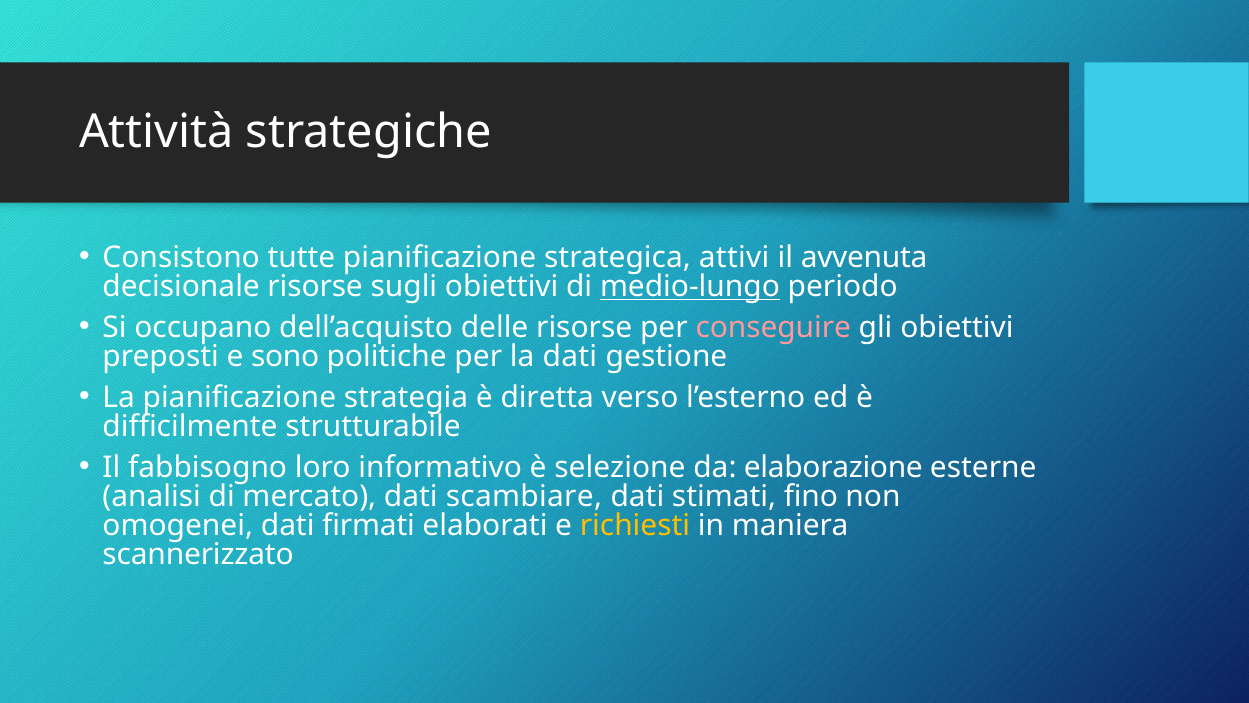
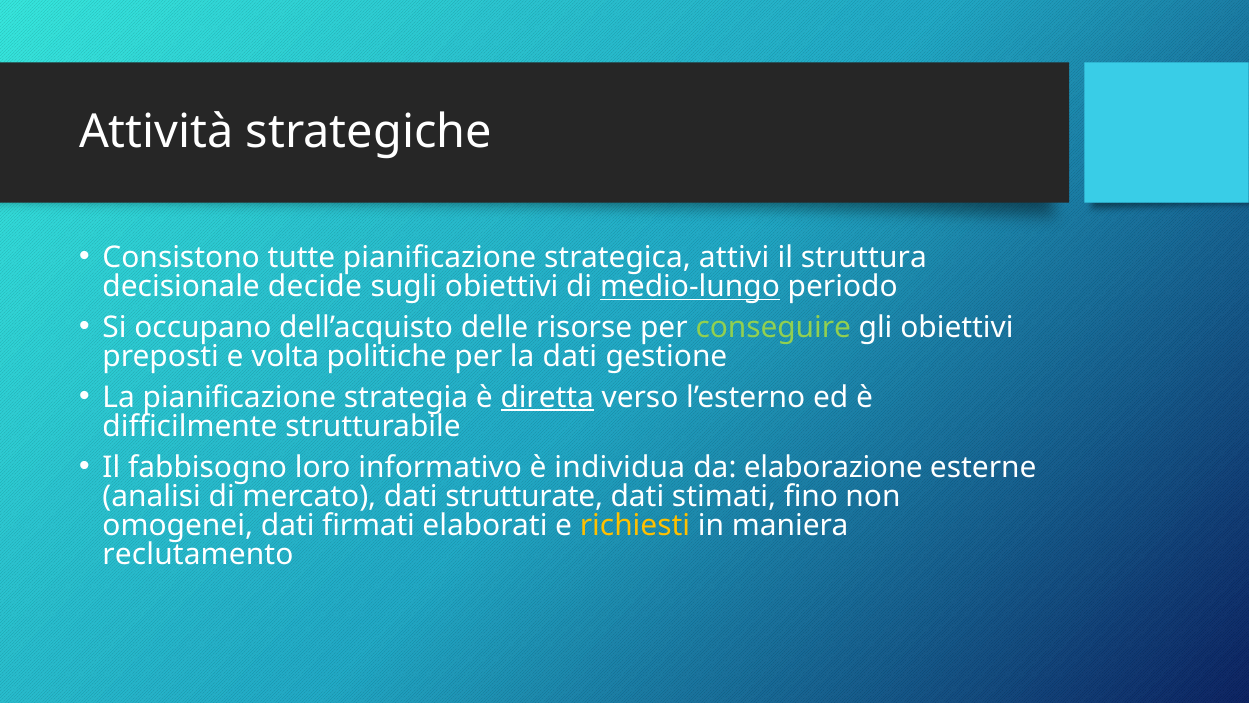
avvenuta: avvenuta -> struttura (864, 257)
decisionale risorse: risorse -> decide (315, 287)
conseguire colour: pink -> light green (773, 327)
sono: sono -> volta (285, 356)
diretta underline: none -> present (547, 397)
selezione: selezione -> individua (620, 467)
scambiare: scambiare -> strutturate (524, 496)
scannerizzato: scannerizzato -> reclutamento (198, 554)
